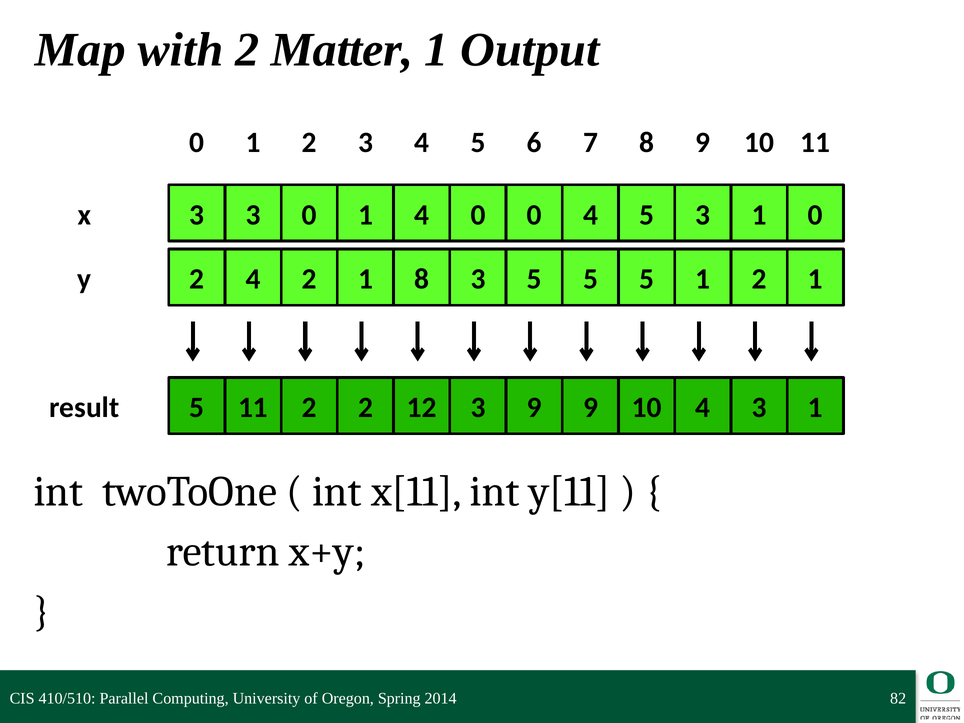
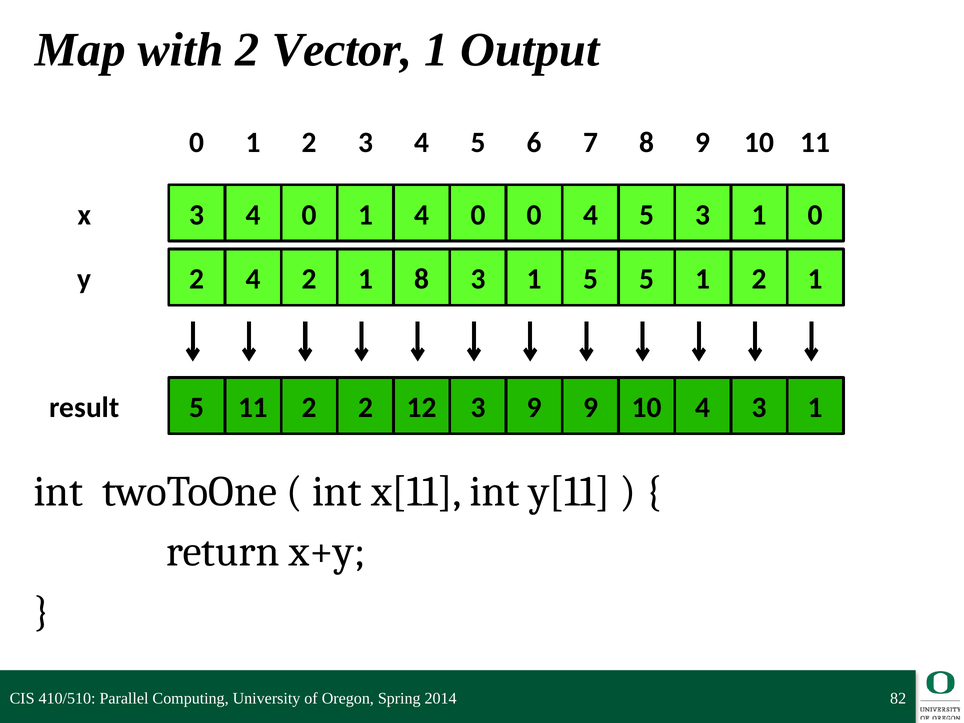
Matter: Matter -> Vector (342, 50)
x 3 3: 3 -> 4 (253, 215)
8 3 5: 5 -> 1 (534, 279)
